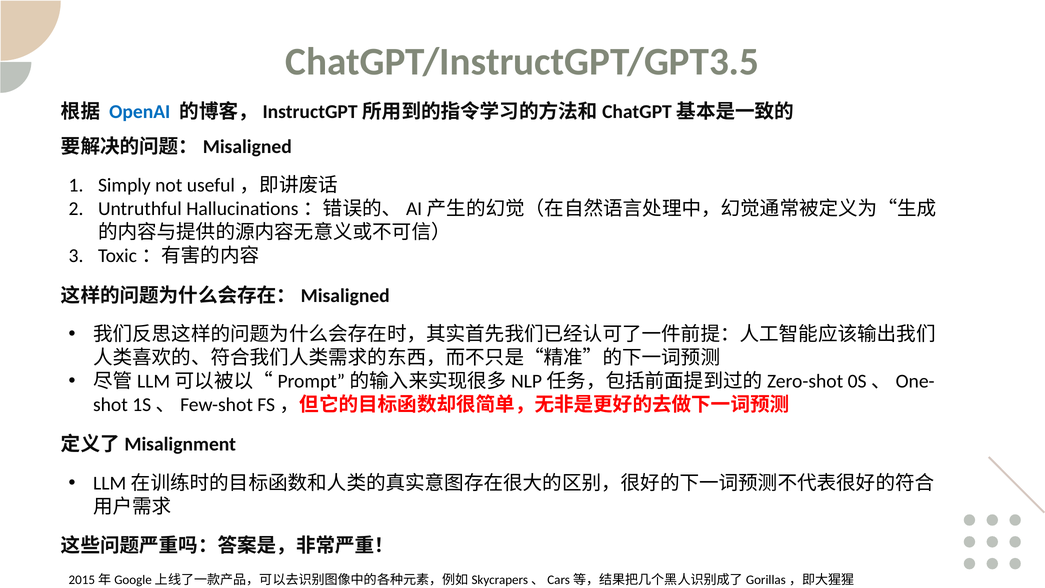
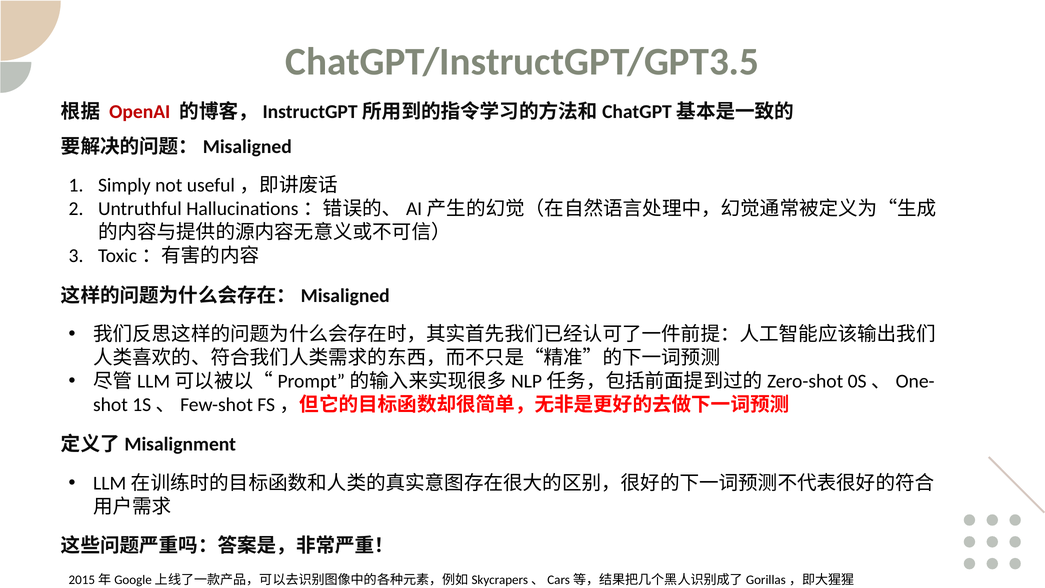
OpenAI colour: blue -> red (140, 111)
